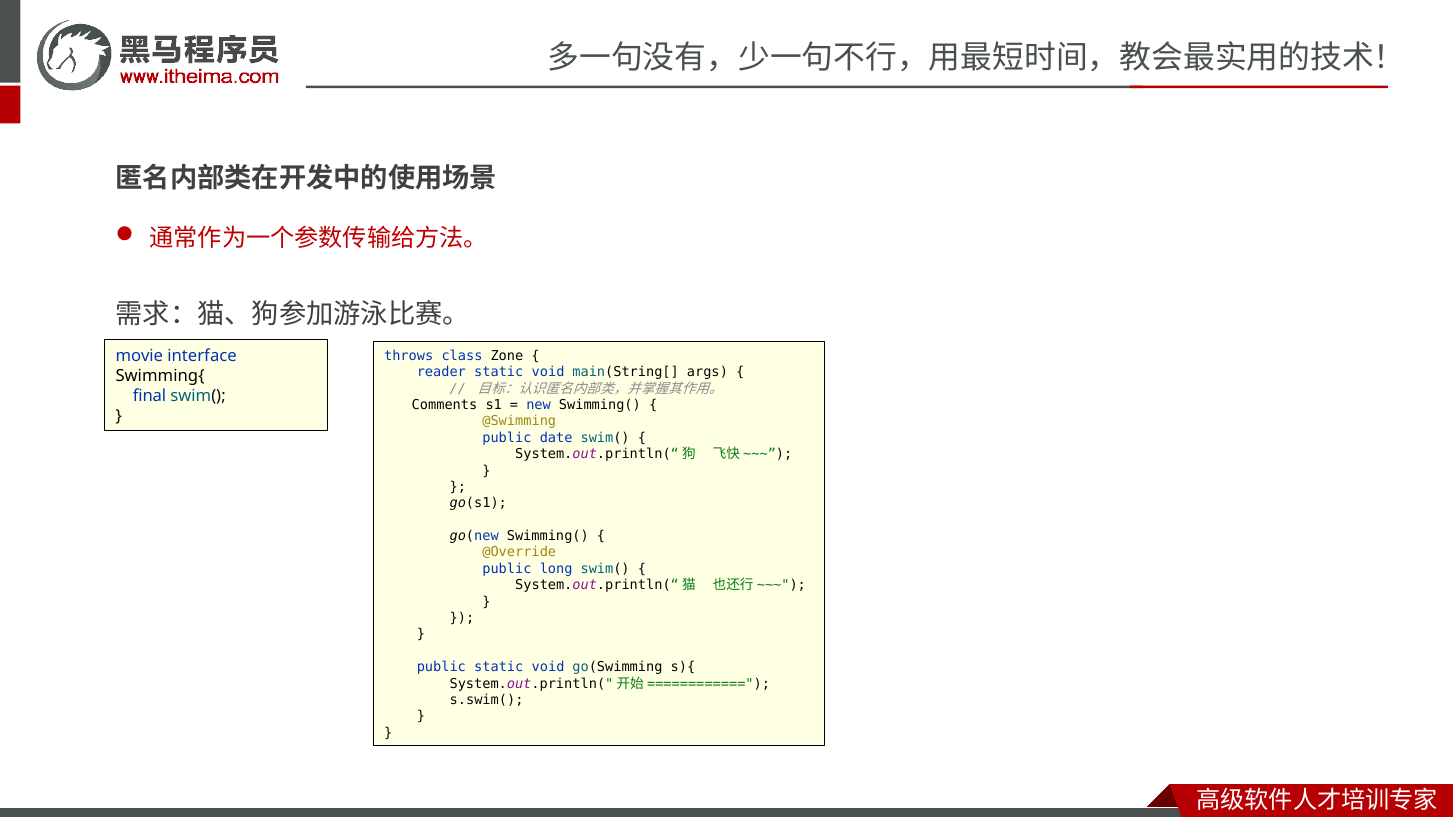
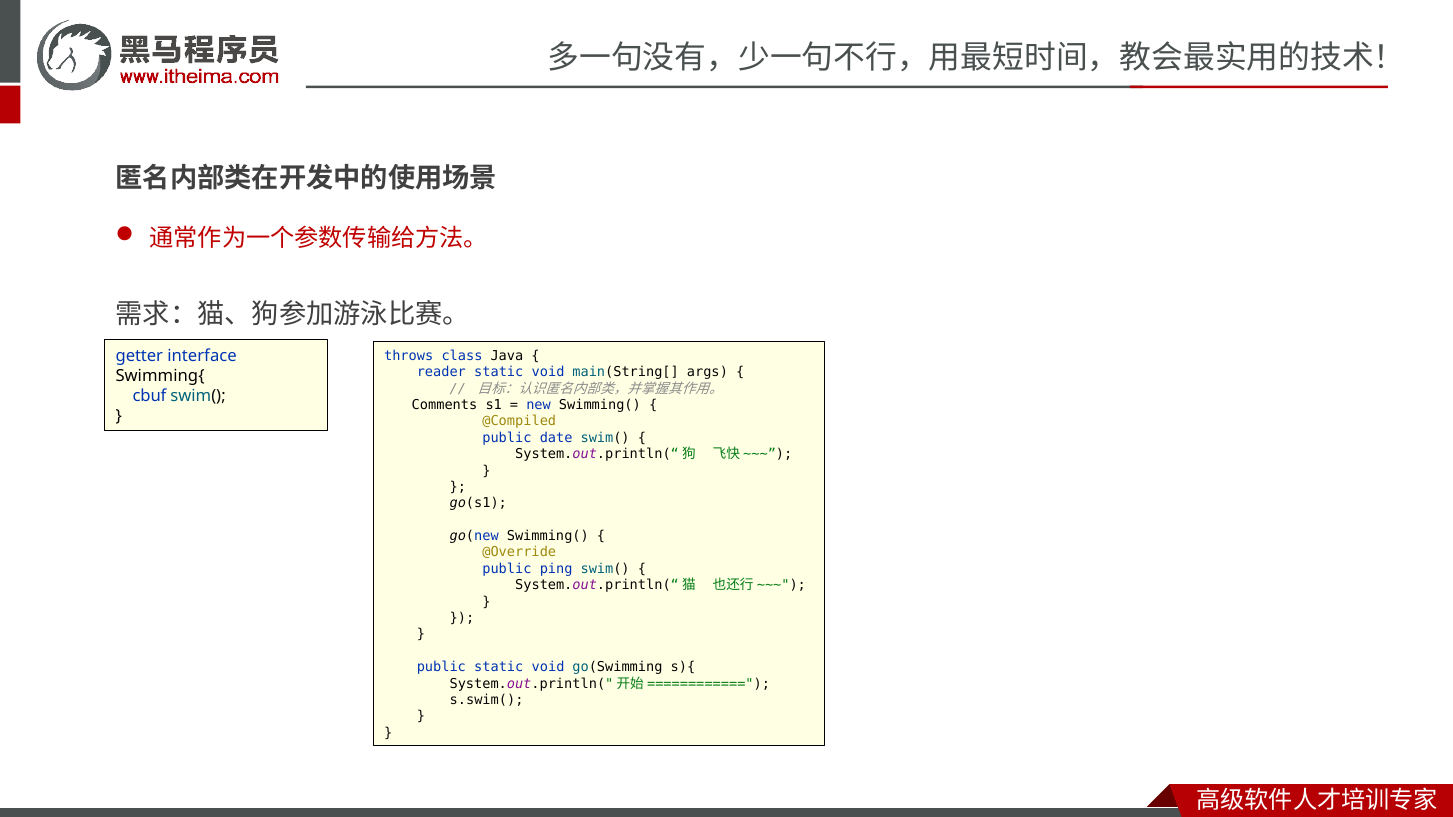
Zone: Zone -> Java (507, 356)
movie: movie -> getter (139, 356)
final: final -> cbuf (149, 396)
@Swimming: @Swimming -> @Compiled (519, 422)
long: long -> ping (556, 569)
